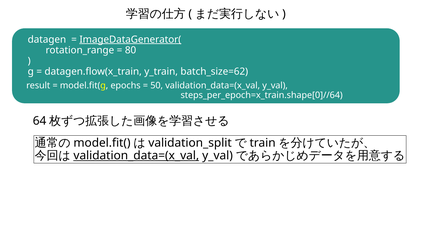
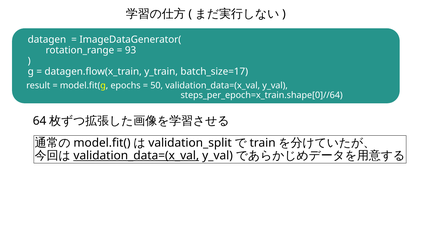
ImageDataGenerator( underline: present -> none (130, 40)
80: 80 -> 93 (131, 50)
batch_size=62: batch_size=62 -> batch_size=17 (214, 71)
